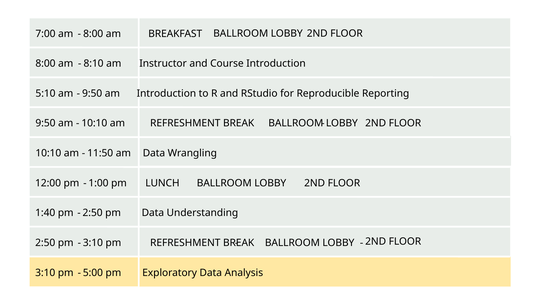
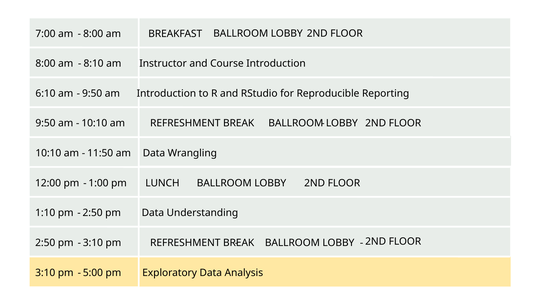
5:10: 5:10 -> 6:10 (45, 93)
1:40: 1:40 -> 1:10 (45, 213)
